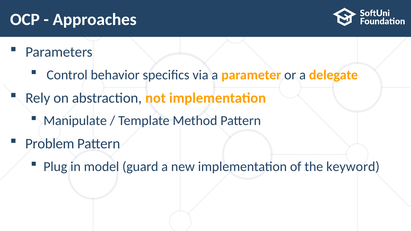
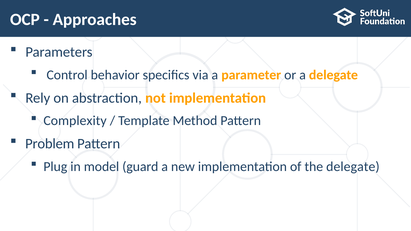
Manipulate: Manipulate -> Complexity (75, 121)
the keyword: keyword -> delegate (353, 167)
